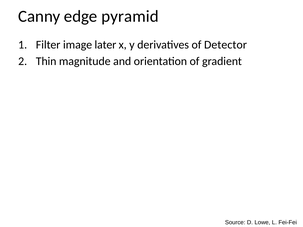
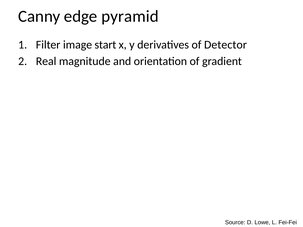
later: later -> start (105, 45)
Thin: Thin -> Real (46, 61)
